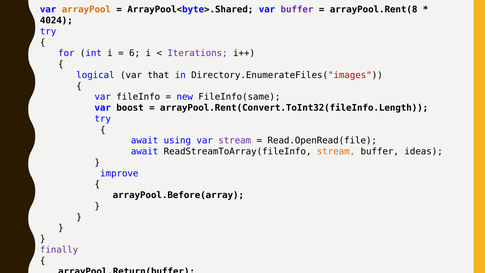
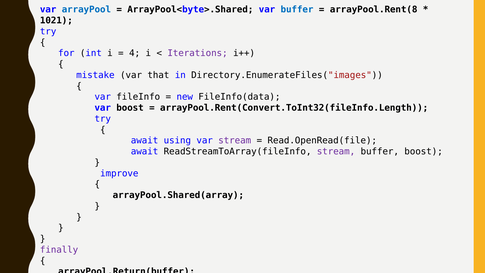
arrayPool colour: orange -> blue (86, 10)
buffer colour: purple -> blue (297, 10)
4024: 4024 -> 1021 (56, 20)
6: 6 -> 4 (135, 53)
logical: logical -> mistake (95, 75)
FileInfo(same: FileInfo(same -> FileInfo(data (239, 97)
stream colour: orange -> purple (336, 151)
buffer ideas: ideas -> boost (424, 151)
arrayPool.Before(array: arrayPool.Before(array -> arrayPool.Shared(array (178, 195)
